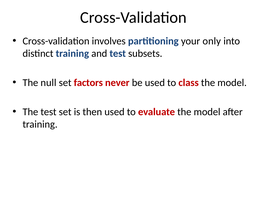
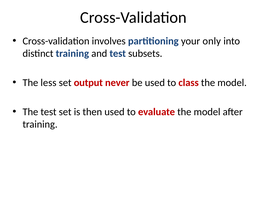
null: null -> less (48, 82)
factors: factors -> output (88, 82)
